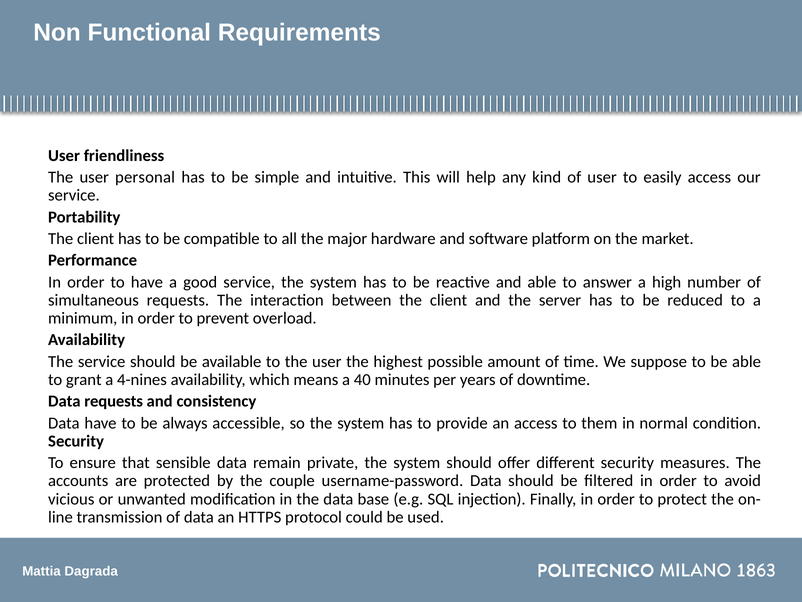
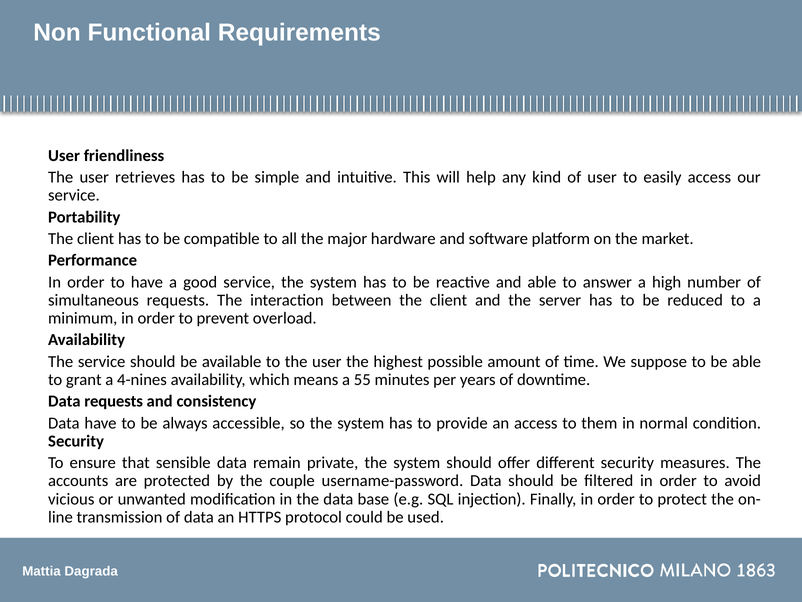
personal: personal -> retrieves (145, 177)
40: 40 -> 55 (362, 379)
